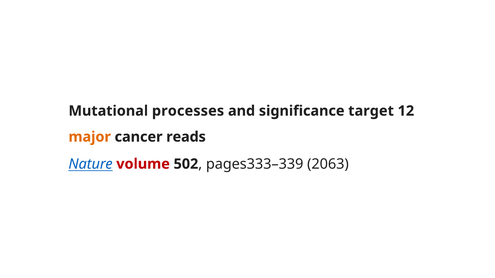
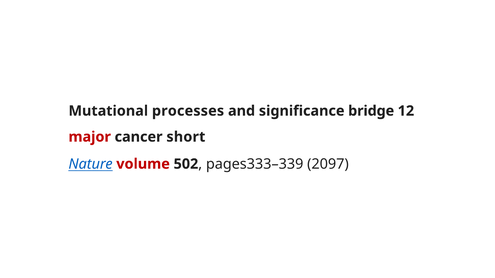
target: target -> bridge (371, 111)
major colour: orange -> red (90, 137)
reads: reads -> short (186, 137)
2063: 2063 -> 2097 (328, 164)
